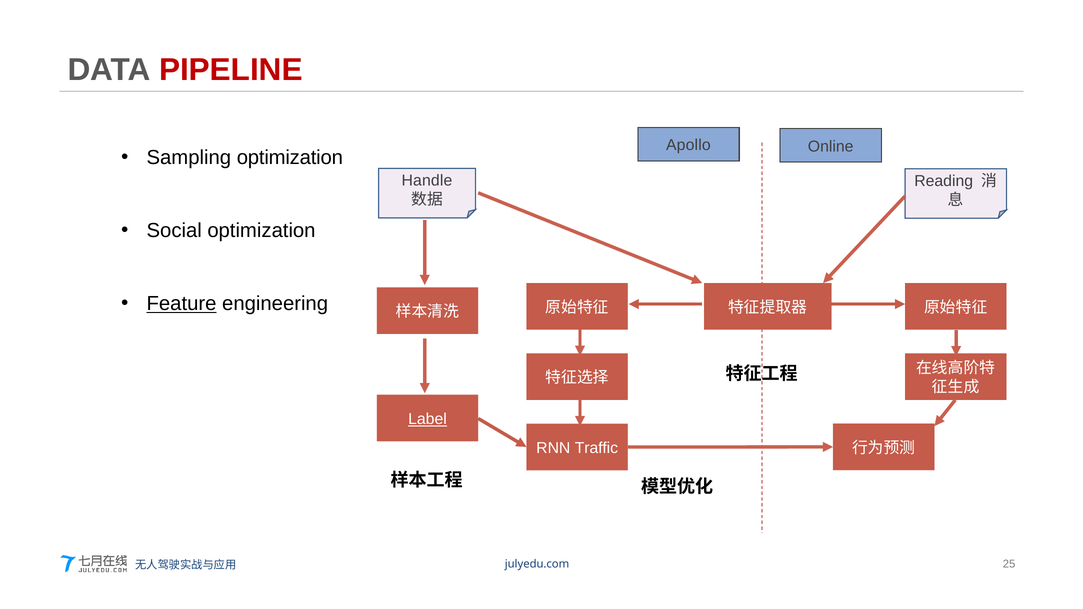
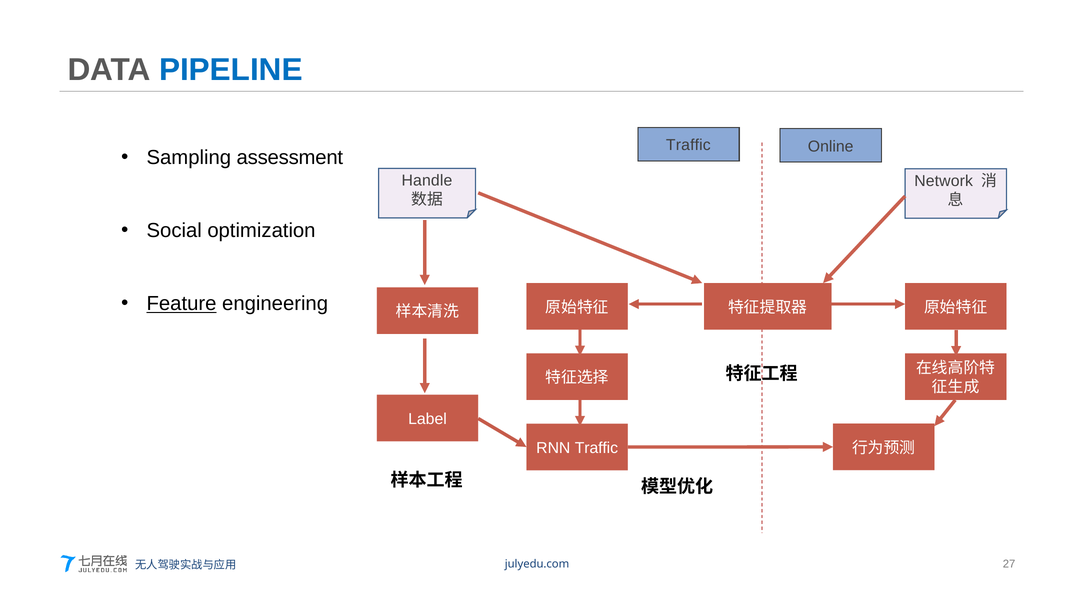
PIPELINE colour: red -> blue (231, 70)
Apollo: Apollo -> Traffic (688, 145)
Sampling optimization: optimization -> assessment (290, 158)
Reading: Reading -> Network (944, 181)
Label underline: present -> none (427, 419)
25: 25 -> 27 (1009, 564)
